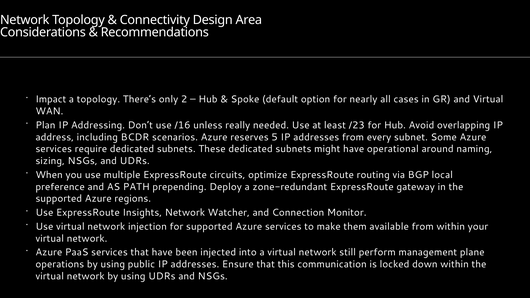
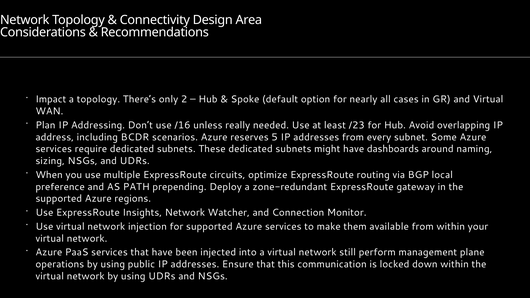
operational: operational -> dashboards (393, 149)
